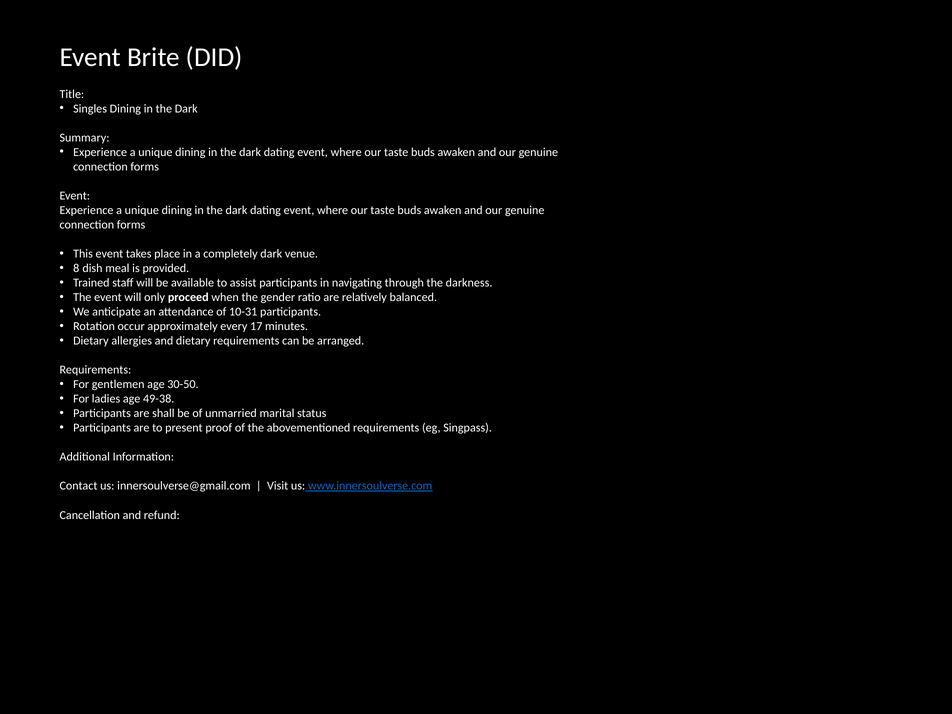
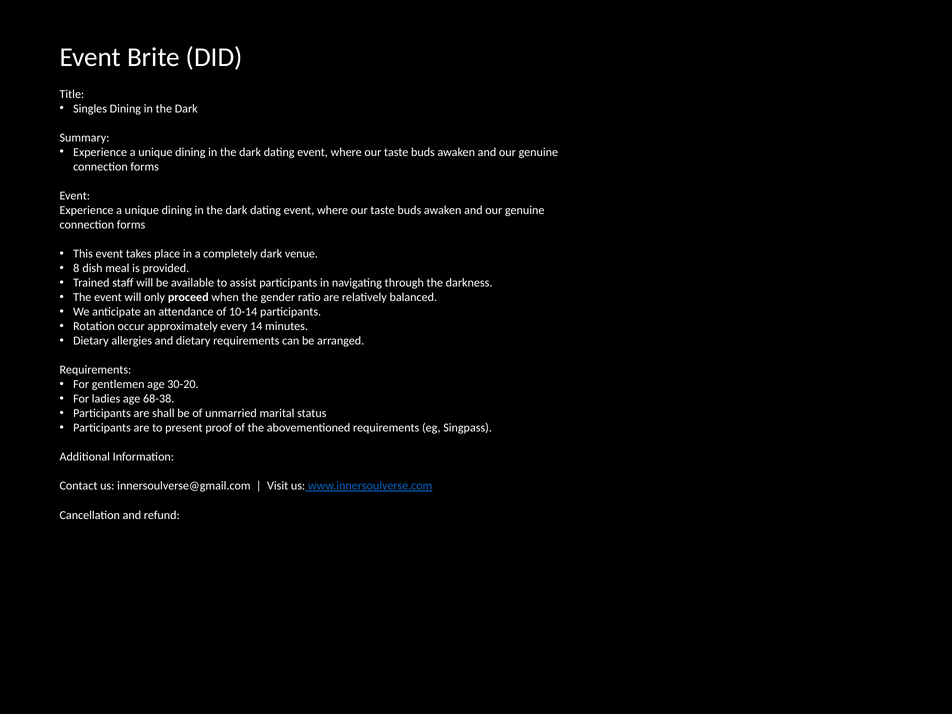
10-31: 10-31 -> 10-14 (243, 312)
17: 17 -> 14 (256, 326)
30-50: 30-50 -> 30-20 (183, 384)
49-38: 49-38 -> 68-38 (159, 399)
